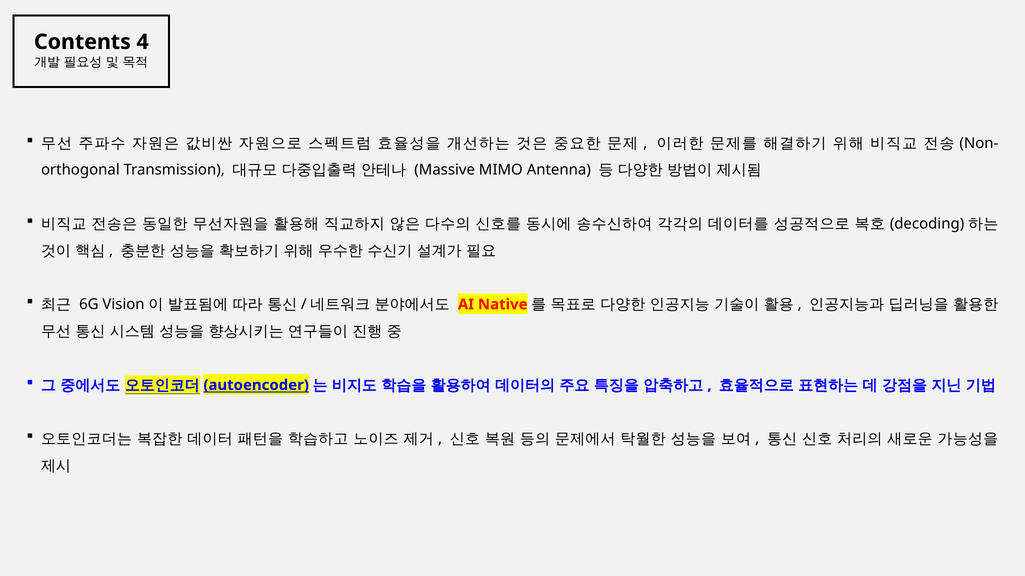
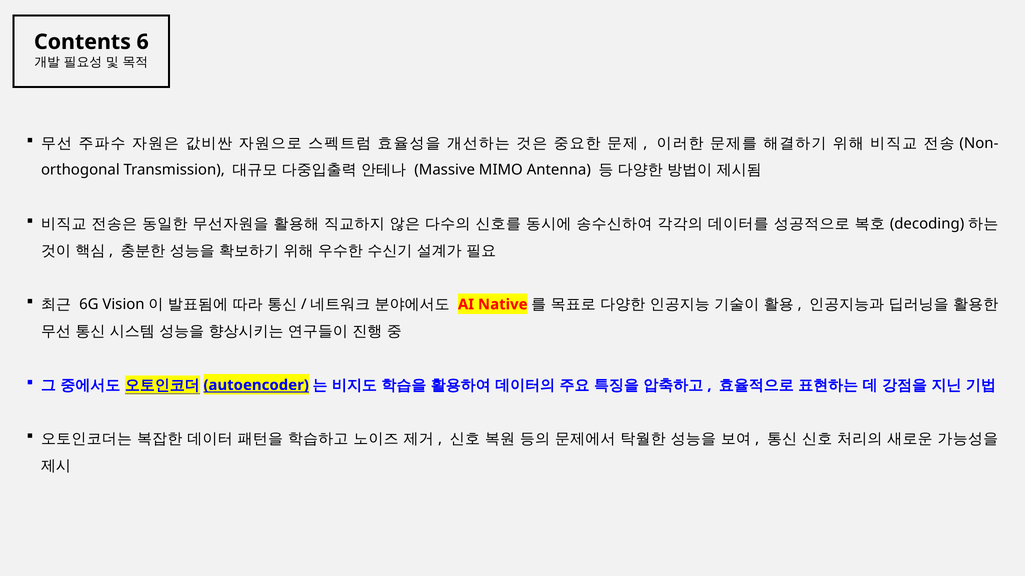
4: 4 -> 6 (143, 42)
